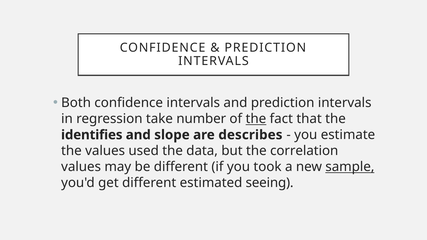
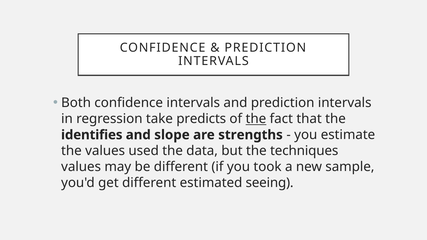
number: number -> predicts (201, 119)
describes: describes -> strengths (250, 135)
correlation: correlation -> techniques (304, 151)
sample underline: present -> none (350, 167)
